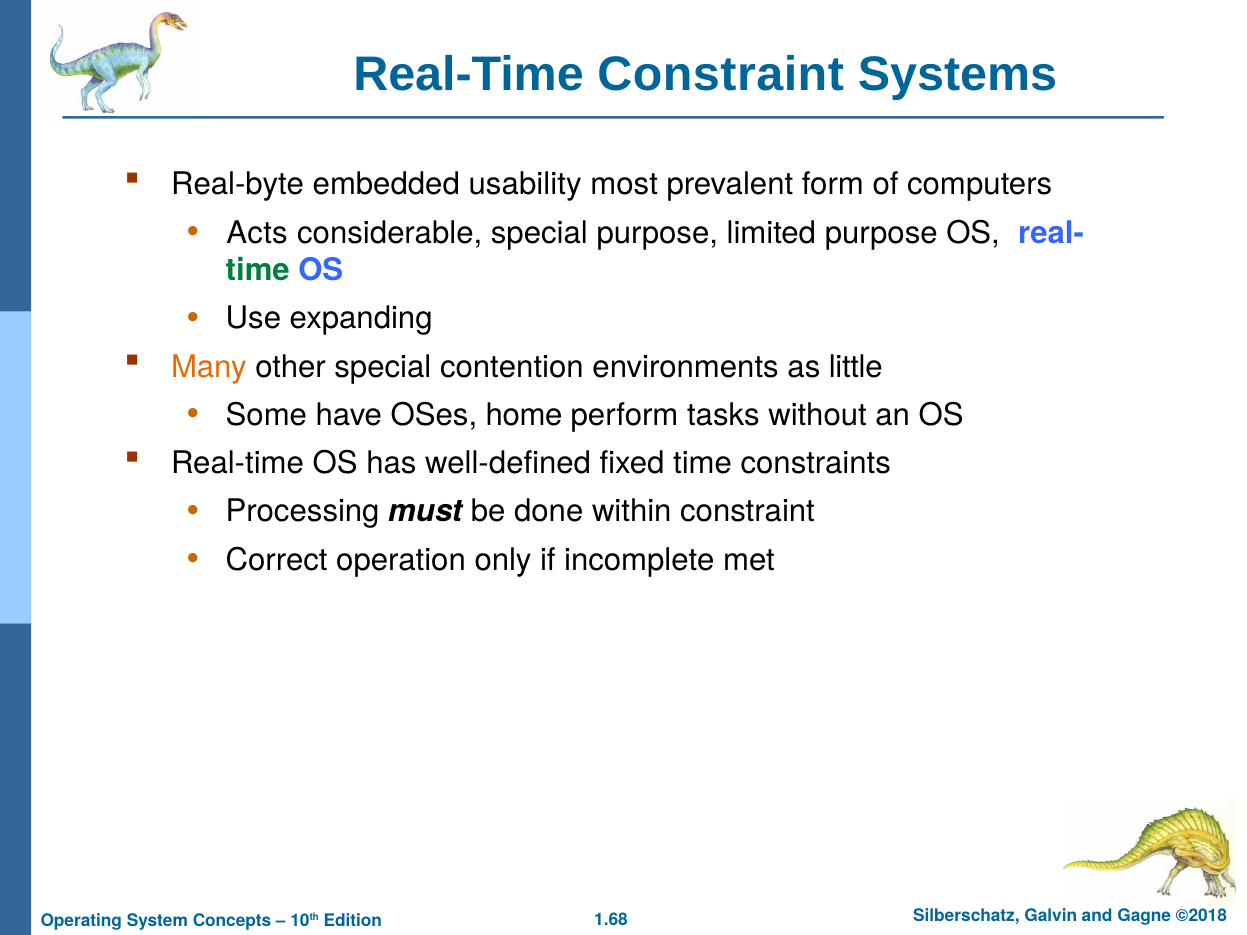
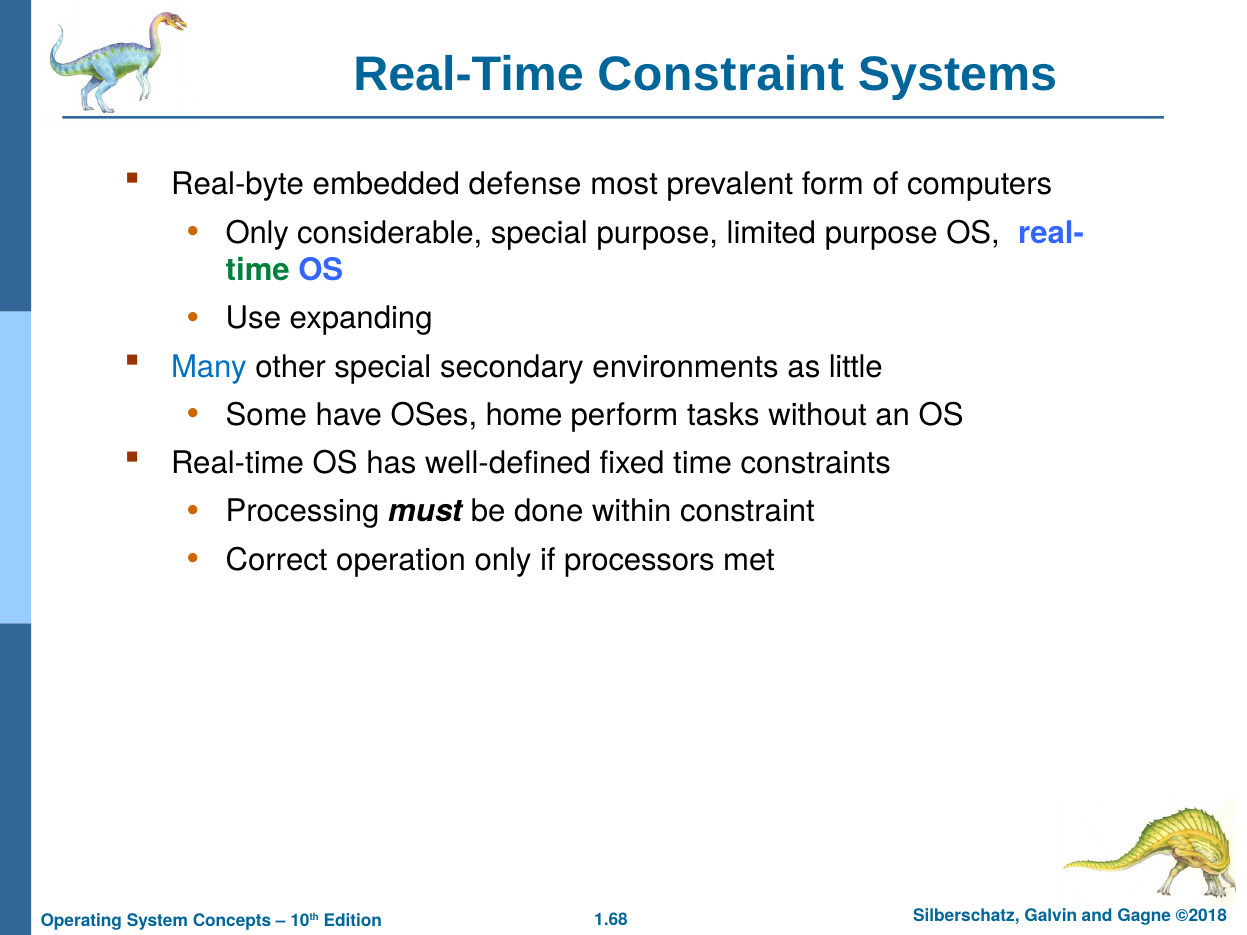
usability: usability -> defense (525, 185)
Acts: Acts -> Only (257, 233)
Many colour: orange -> blue (209, 367)
contention: contention -> secondary (512, 367)
incomplete: incomplete -> processors (639, 560)
